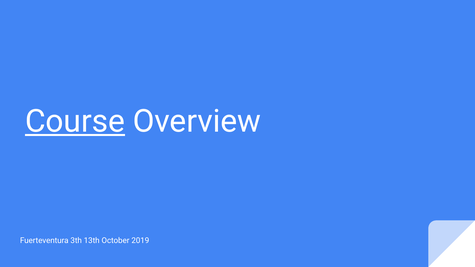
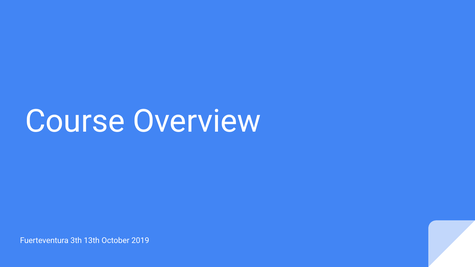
Course underline: present -> none (75, 121)
